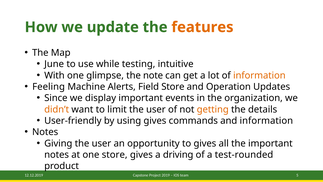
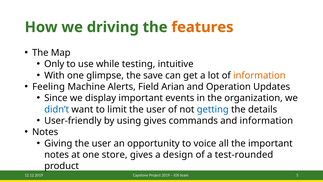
update: update -> driving (113, 27)
June: June -> Only (54, 64)
note: note -> save (153, 75)
Field Store: Store -> Arian (173, 87)
didn’t colour: orange -> blue (57, 109)
getting colour: orange -> blue (213, 109)
to gives: gives -> voice (205, 143)
driving: driving -> design (178, 154)
